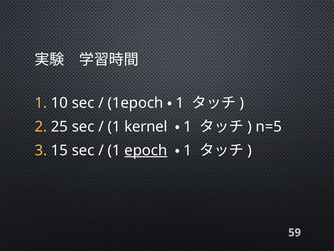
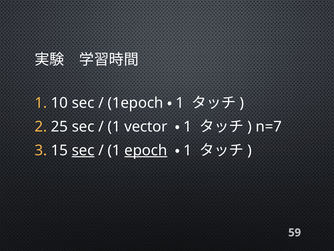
kernel: kernel -> vector (146, 126)
n=5: n=5 -> n=7 (269, 126)
sec underline: none -> present (83, 150)
